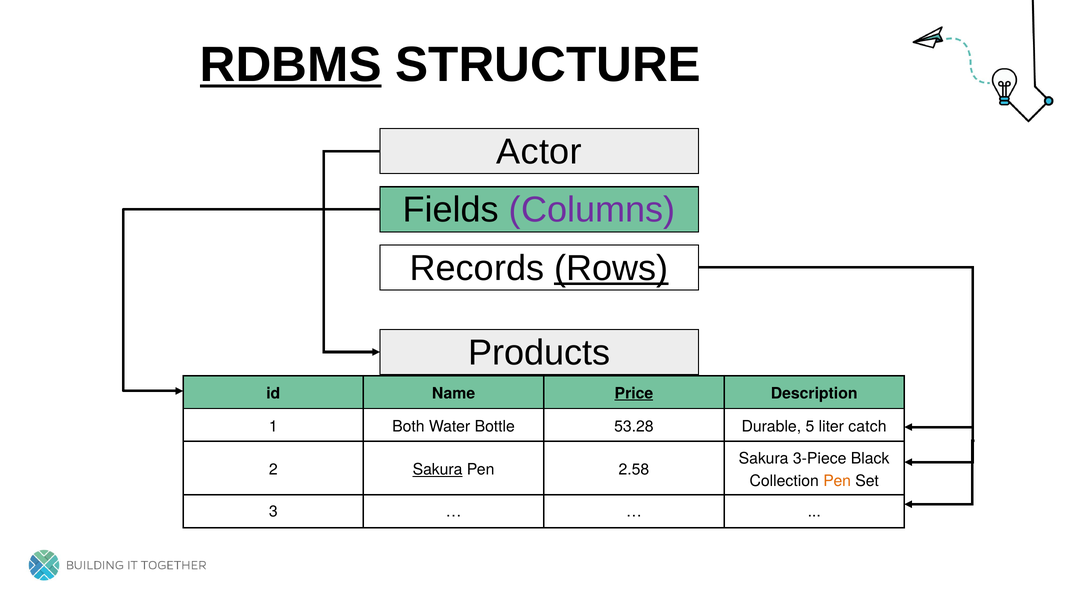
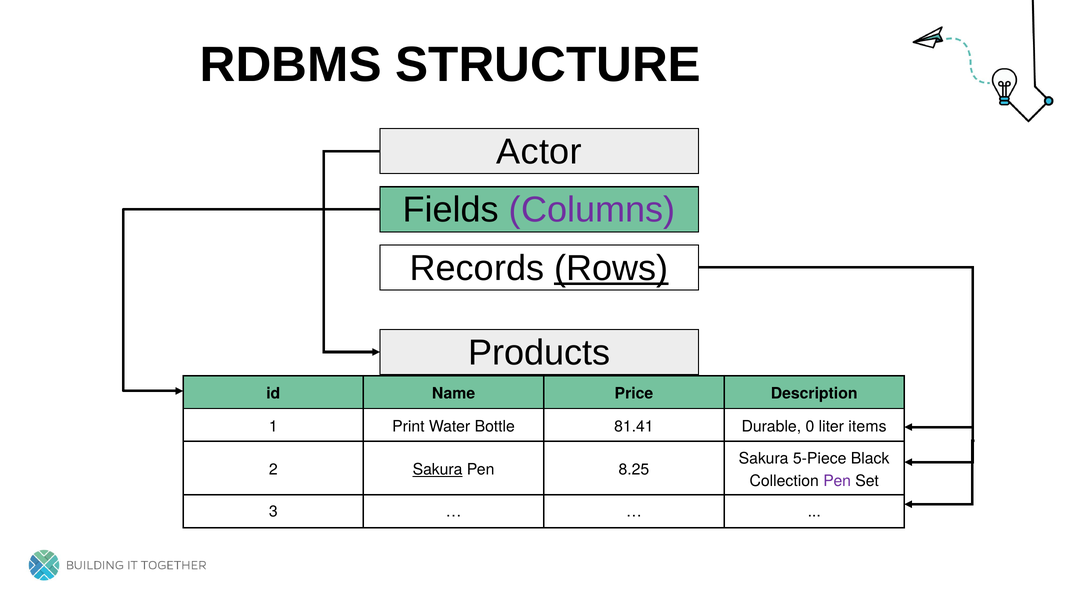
RDBMS underline: present -> none (291, 65)
Price underline: present -> none (634, 393)
Both: Both -> Print (408, 426)
53.28: 53.28 -> 81.41 (634, 426)
5: 5 -> 0 (810, 426)
catch: catch -> items (867, 426)
3-Piece: 3-Piece -> 5-Piece (820, 458)
2.58: 2.58 -> 8.25 (634, 469)
Pen colour: orange -> purple (837, 481)
